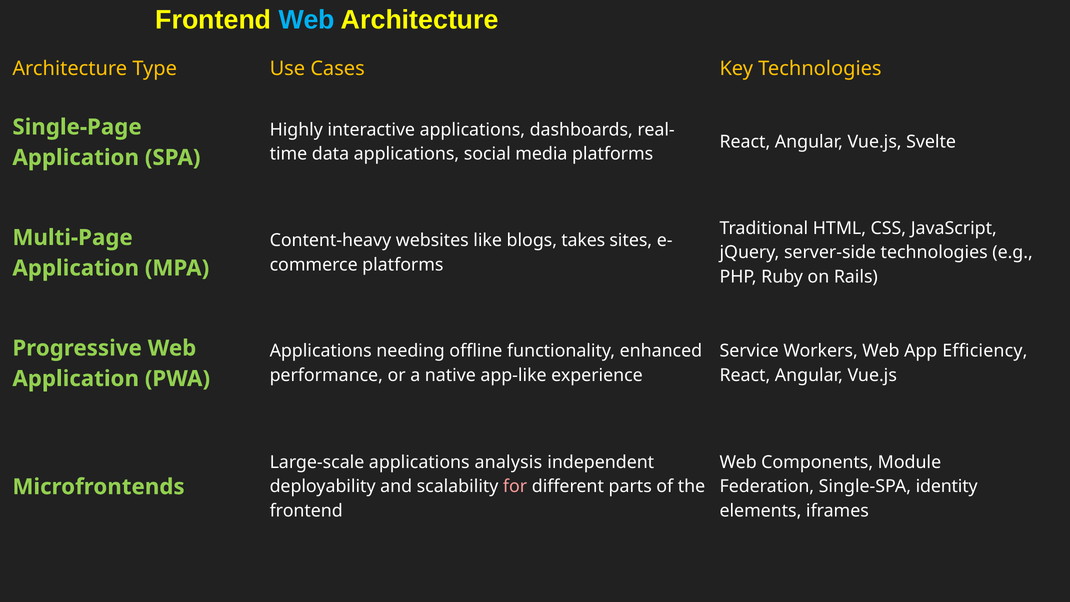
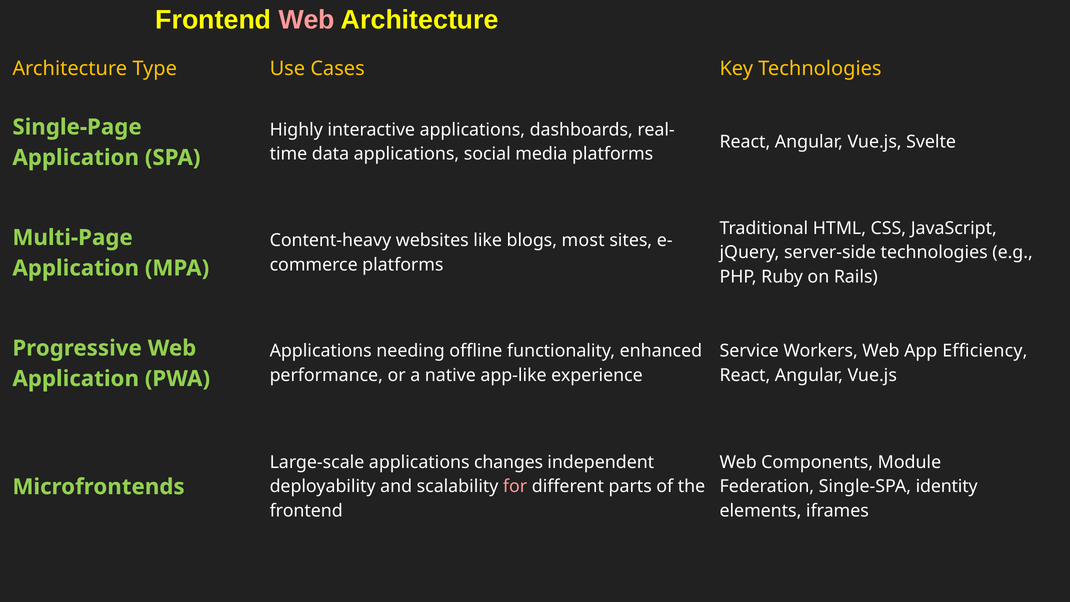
Web colour: light blue -> pink (307, 20)
takes: takes -> most (583, 240)
analysis: analysis -> changes (509, 462)
